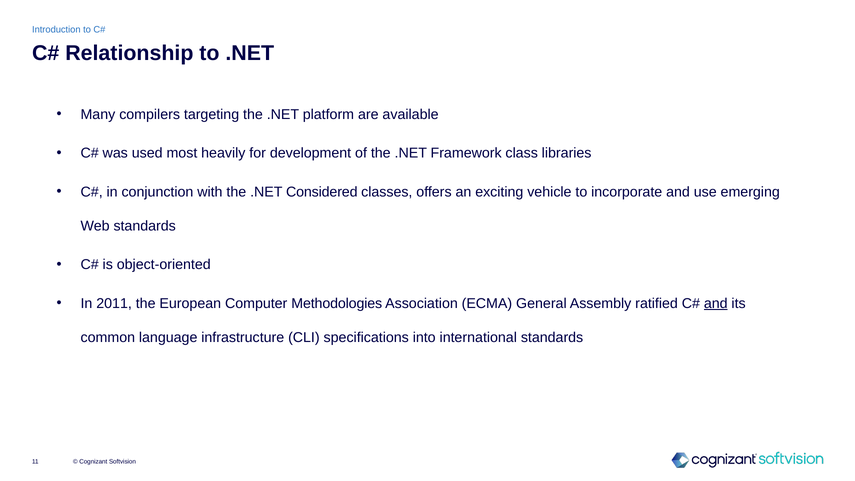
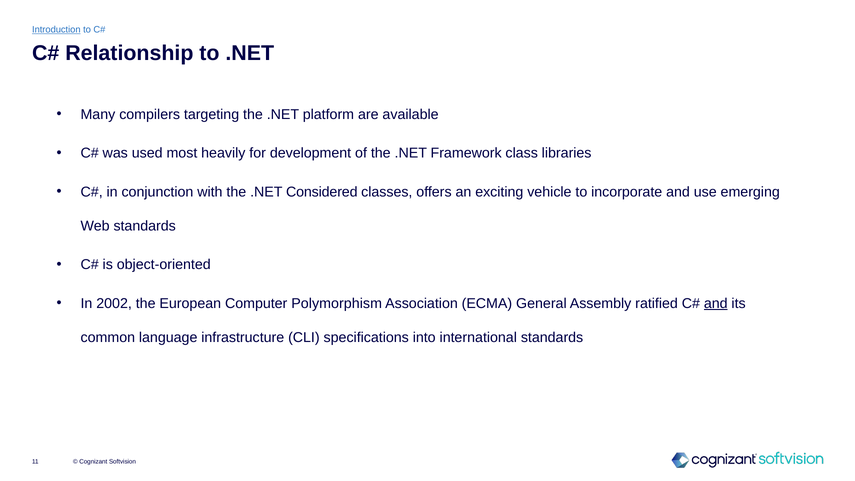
Introduction underline: none -> present (56, 30)
2011: 2011 -> 2002 (114, 303)
Methodologies: Methodologies -> Polymorphism (337, 303)
